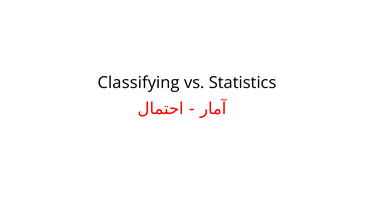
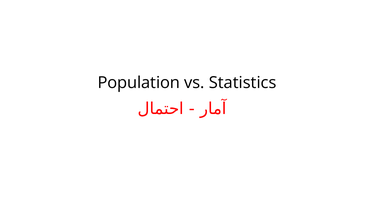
Classifying: Classifying -> Population (139, 83)
